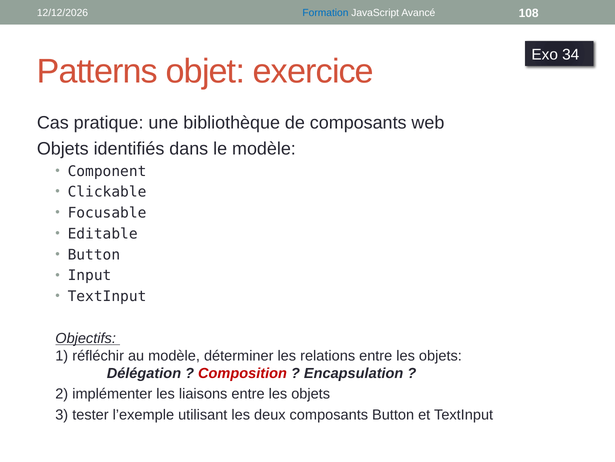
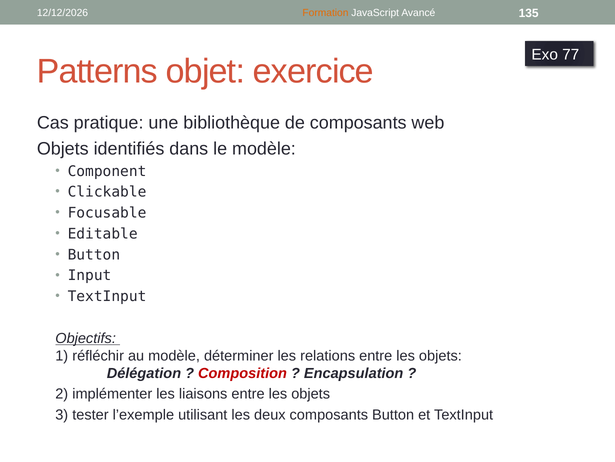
Formation colour: blue -> orange (325, 13)
108: 108 -> 135 (529, 13)
34: 34 -> 77 (571, 54)
